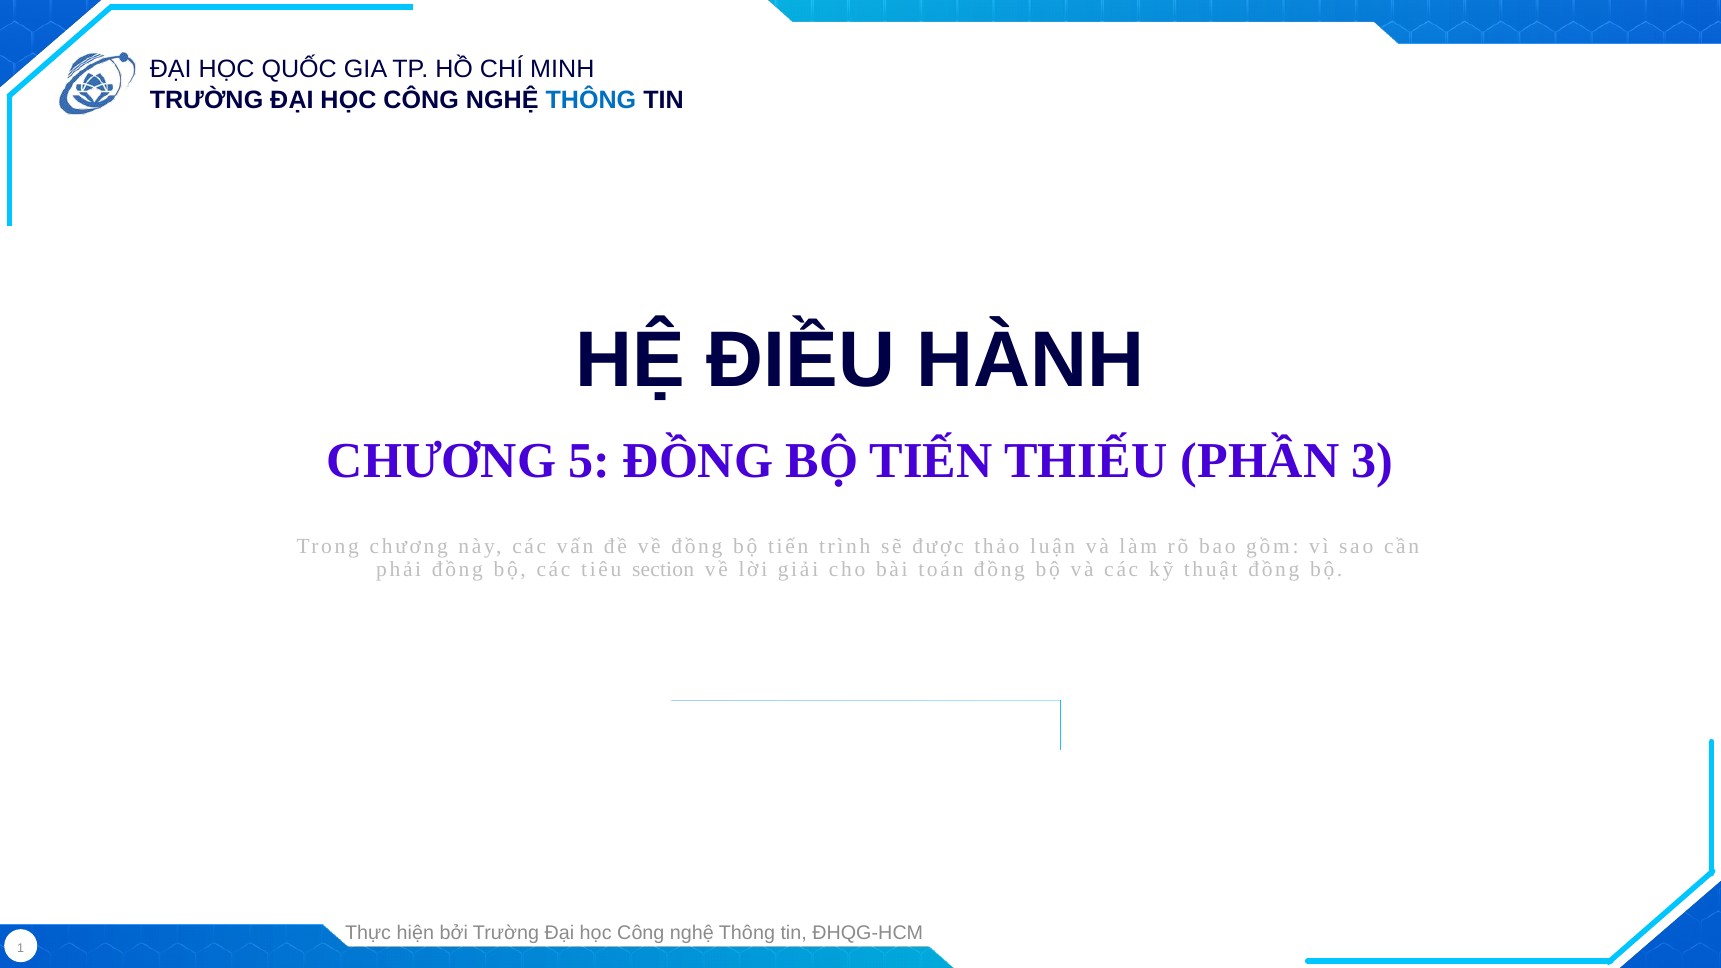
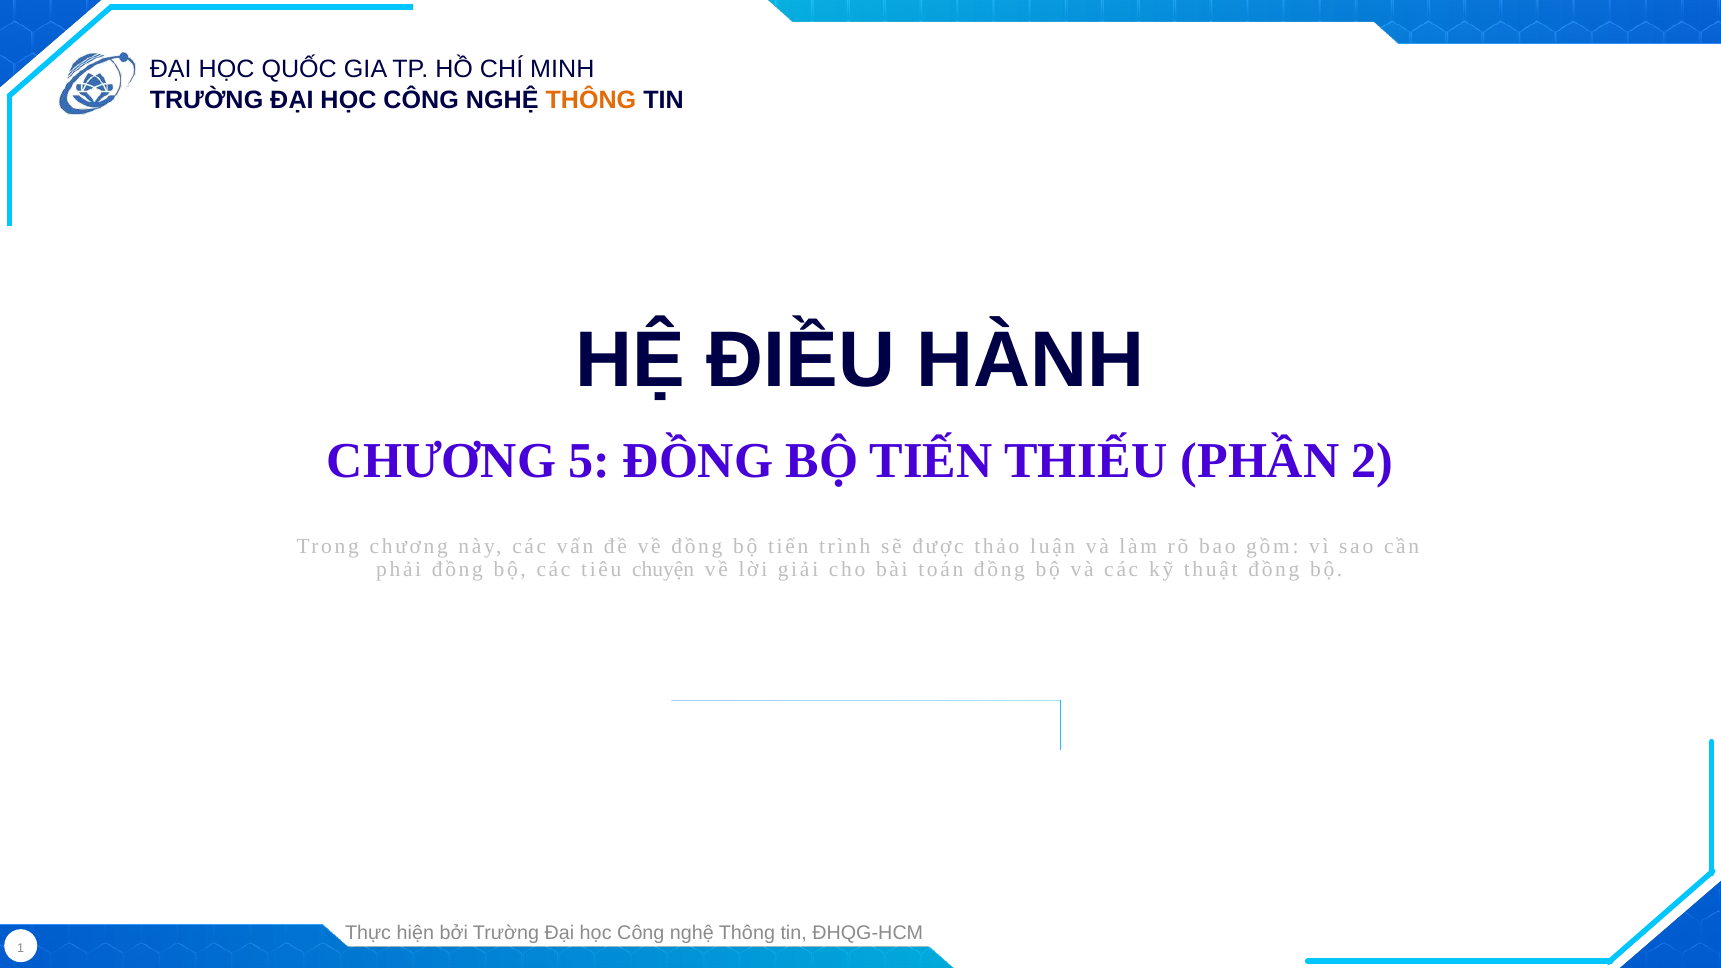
THÔNG colour: blue -> orange (591, 100)
3: 3 -> 2 (1373, 461)
section: section -> chuyện (663, 569)
